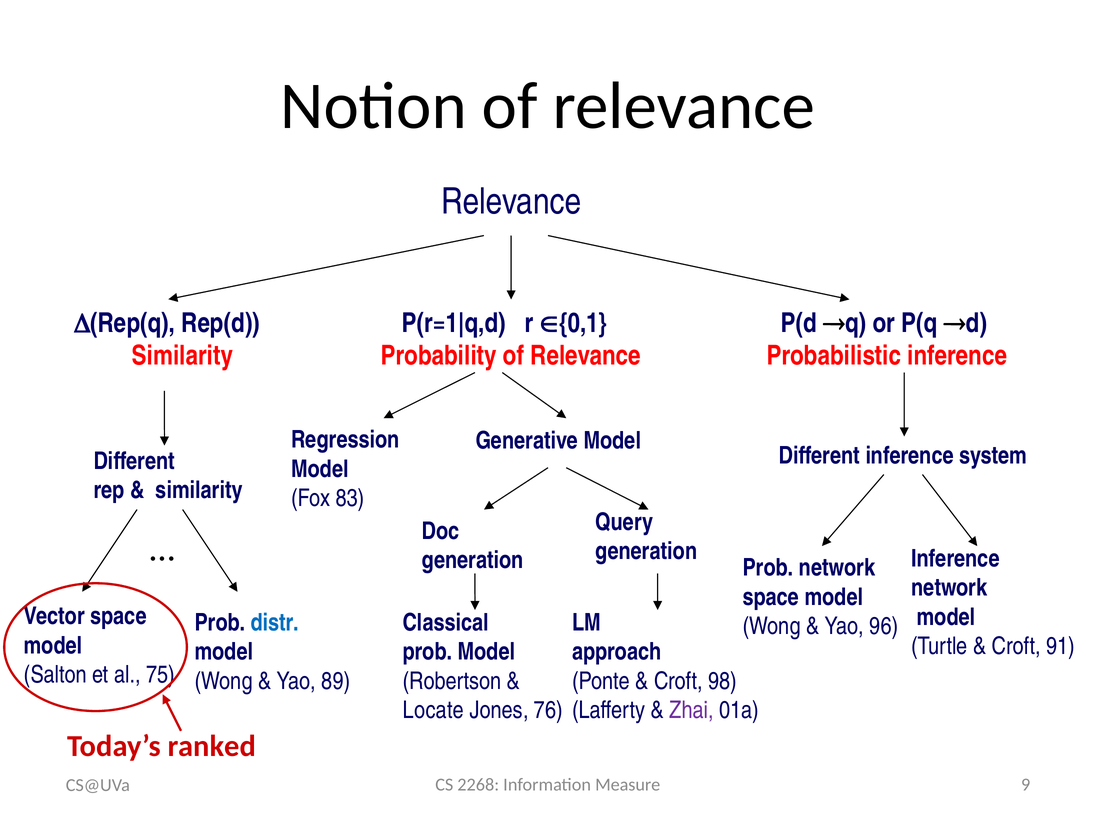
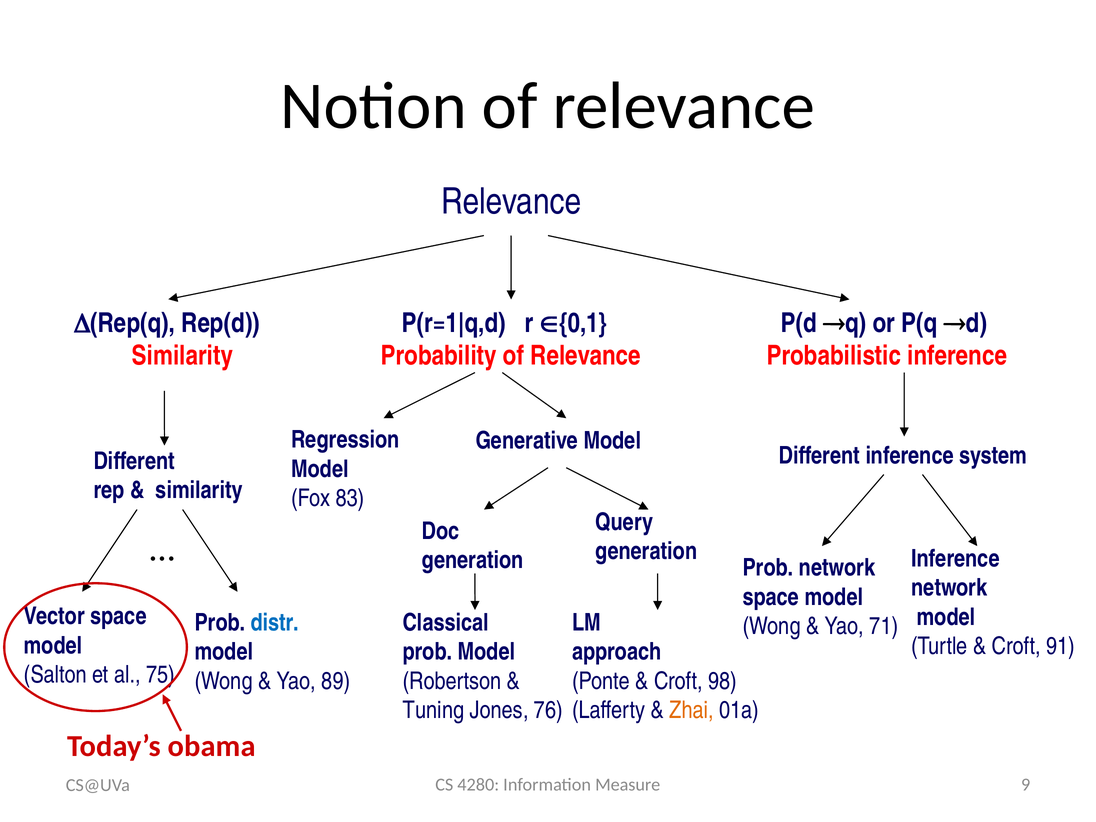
96: 96 -> 71 (884, 626)
Locate: Locate -> Tuning (434, 710)
Zhai colour: purple -> orange (692, 710)
ranked: ranked -> obama (212, 746)
2268: 2268 -> 4280 (478, 785)
